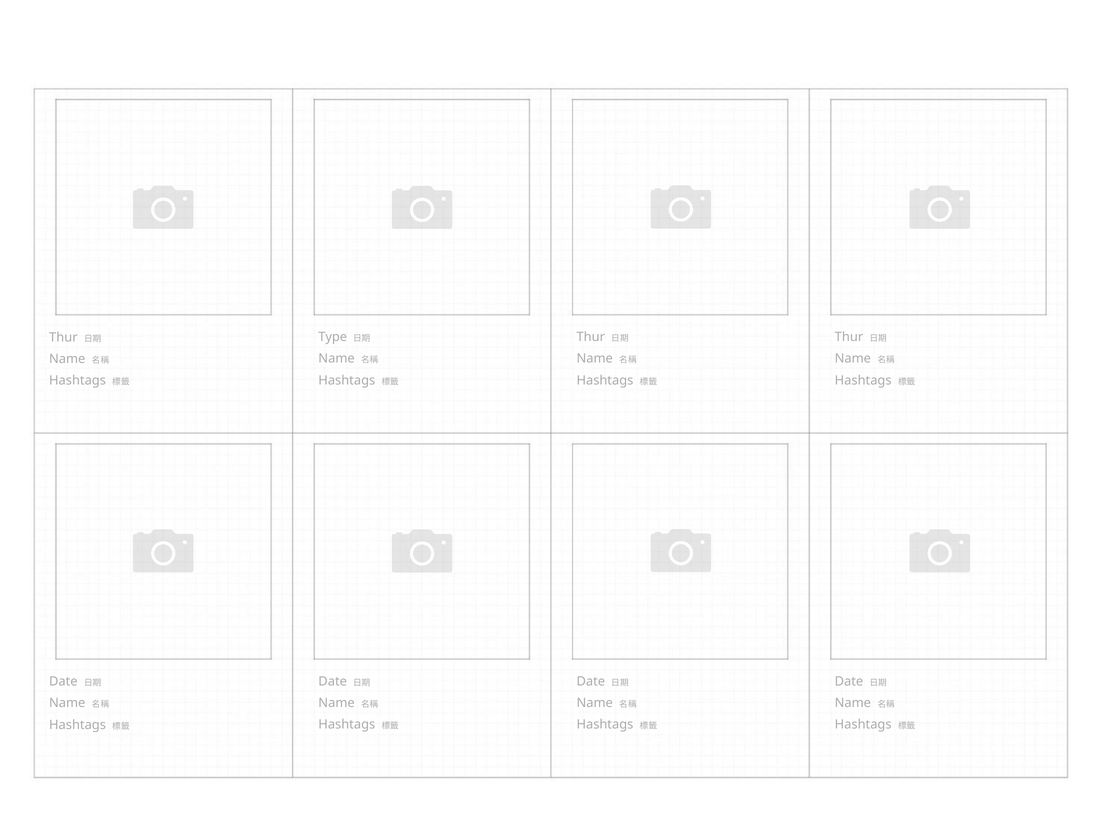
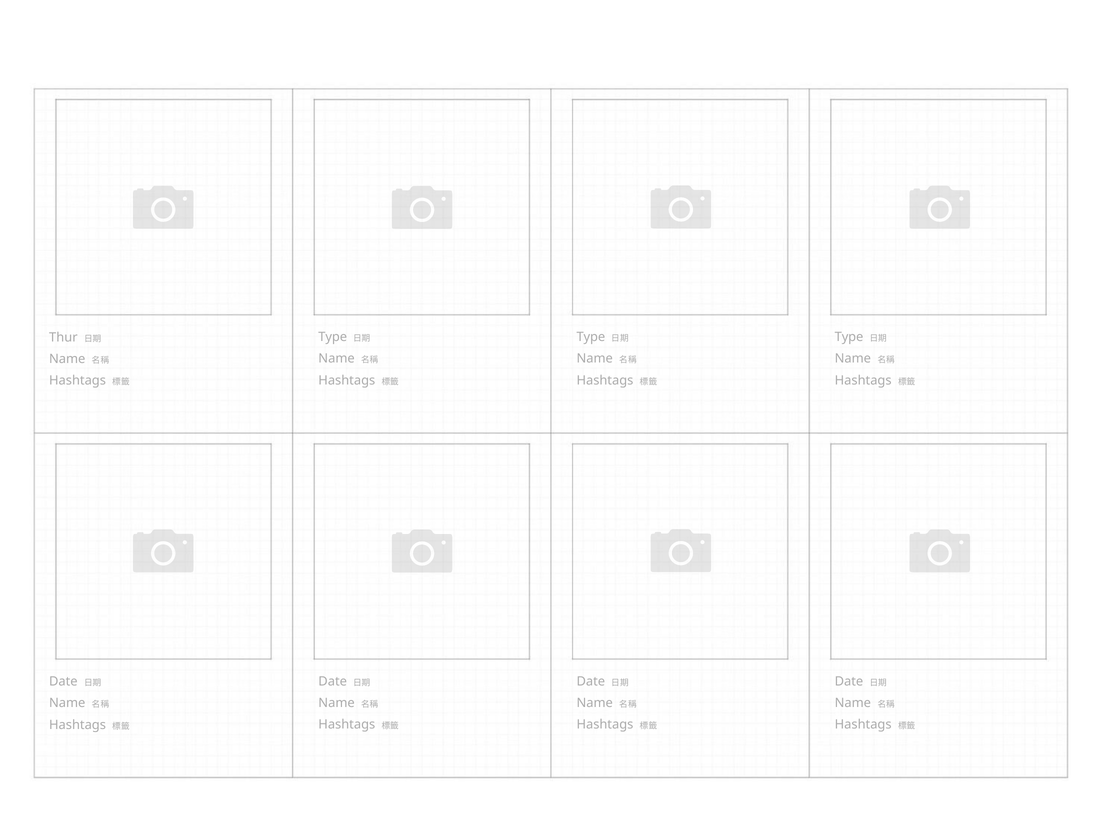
Thur: Thur -> Type (591, 337)
Thur: Thur -> Type (849, 337)
